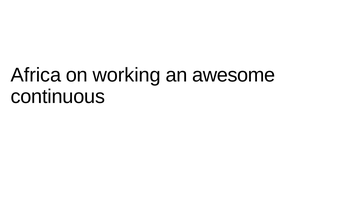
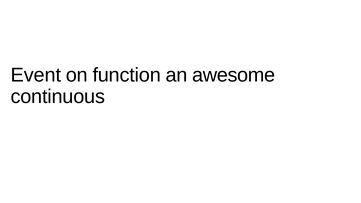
Africa: Africa -> Event (36, 75)
working: working -> function (127, 75)
